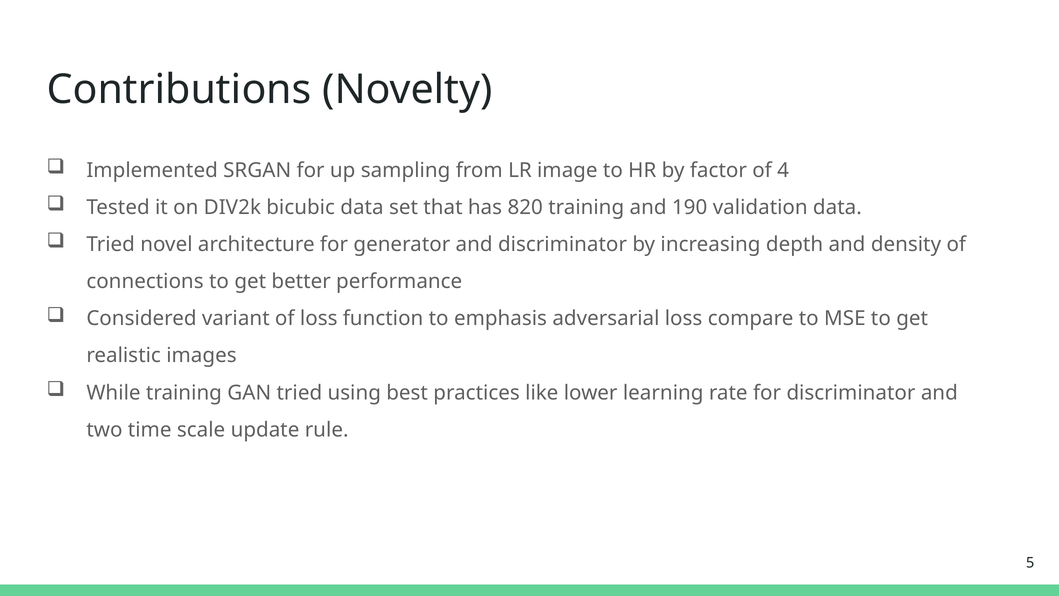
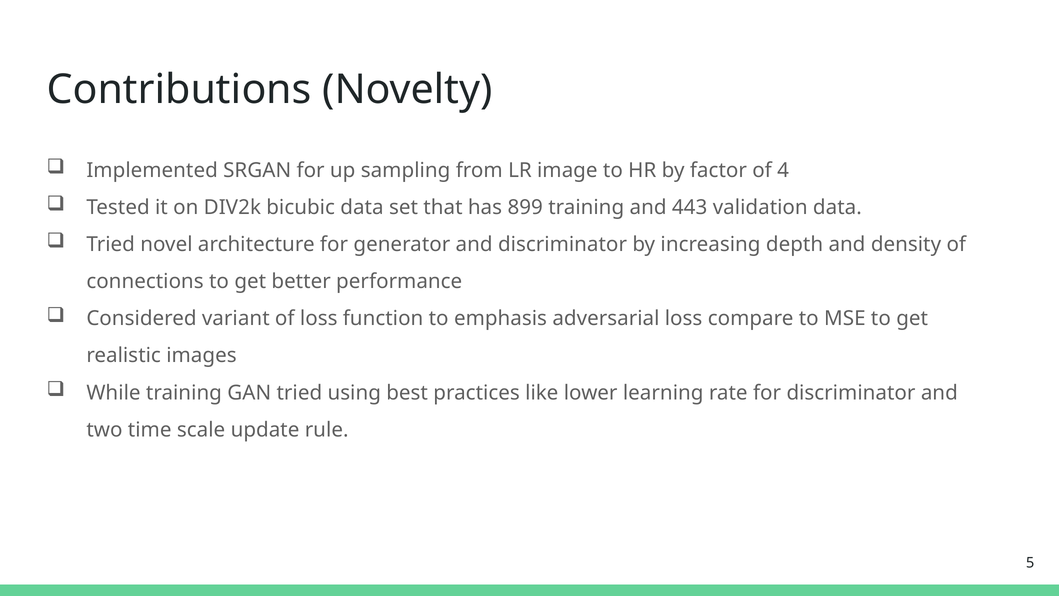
820: 820 -> 899 (525, 207)
190: 190 -> 443 (690, 207)
